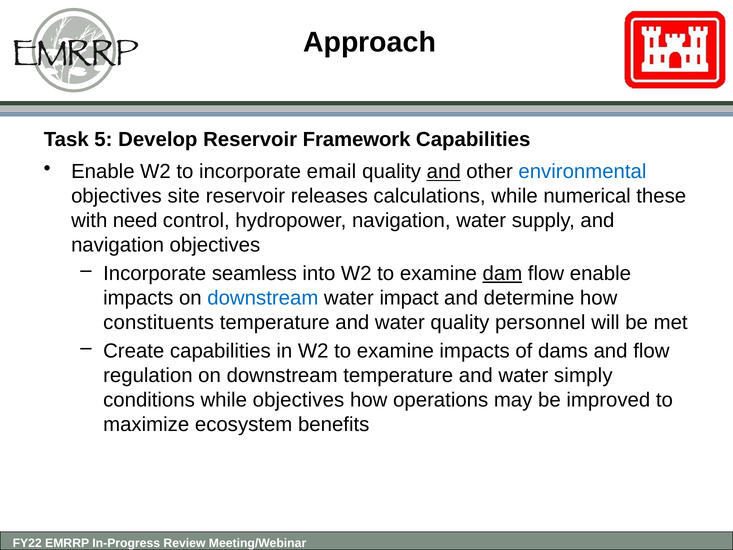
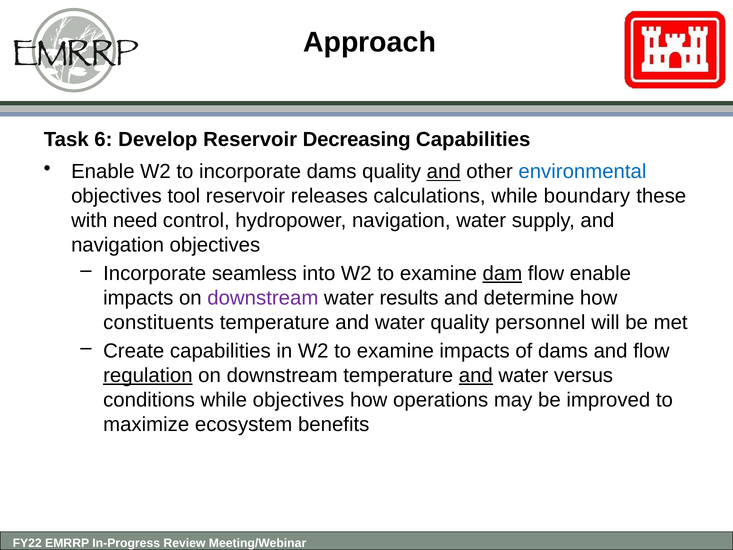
5: 5 -> 6 (103, 139)
Framework: Framework -> Decreasing (357, 139)
incorporate email: email -> dams (332, 172)
site: site -> tool (184, 196)
numerical: numerical -> boundary (587, 196)
downstream colour: blue -> purple (263, 298)
impact: impact -> results (409, 298)
regulation underline: none -> present (148, 375)
and underline: none -> present (476, 375)
simply: simply -> versus (583, 375)
